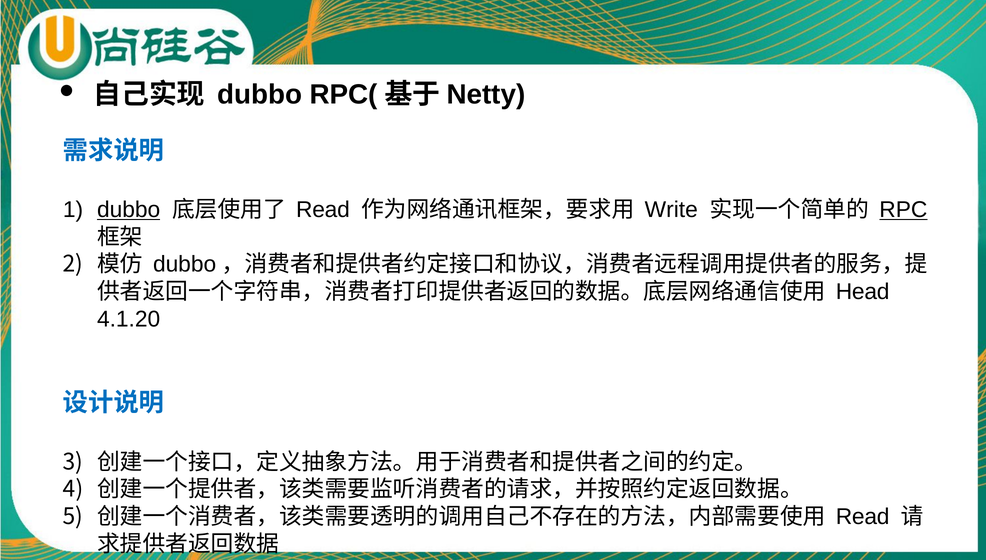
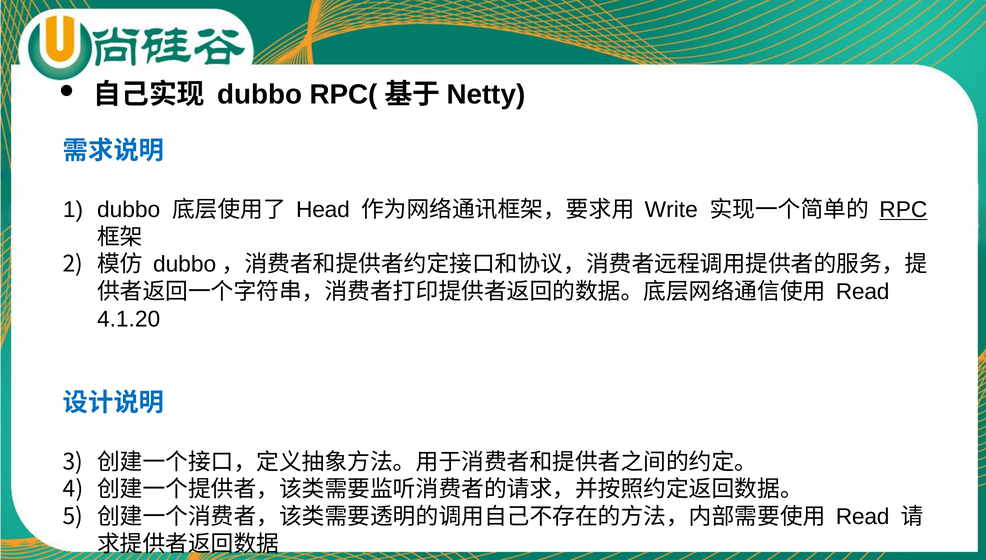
dubbo underline: present -> none (129, 209)
Read: Read -> Head (323, 209)
Head: Head -> Read (863, 291)
